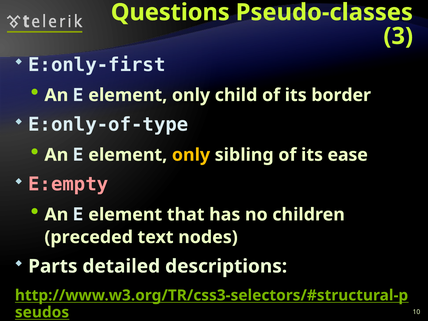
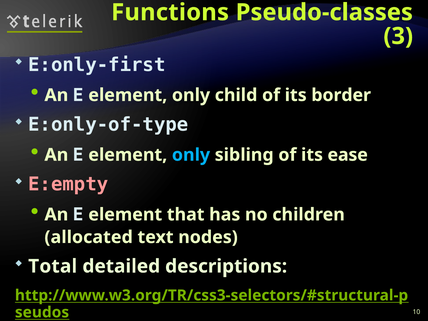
Questions: Questions -> Functions (170, 12)
only colour: yellow -> light blue (191, 155)
preceded: preceded -> allocated (89, 237)
Parts: Parts -> Total (53, 266)
